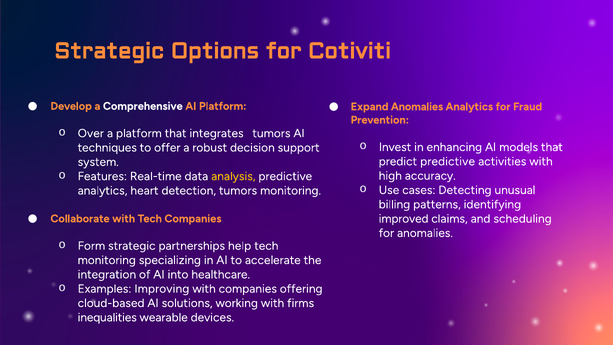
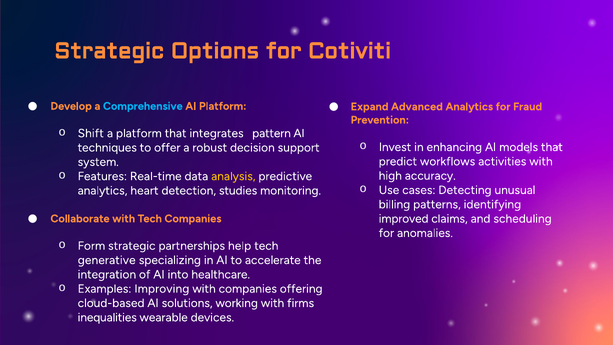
Comprehensive colour: white -> light blue (143, 106)
Expand Anomalies: Anomalies -> Advanced (417, 107)
Over: Over -> Shift (91, 133)
integrates tumors: tumors -> pattern (272, 133)
predict predictive: predictive -> workflows (448, 161)
detection tumors: tumors -> studies (238, 190)
monitoring: monitoring -> generative (107, 260)
